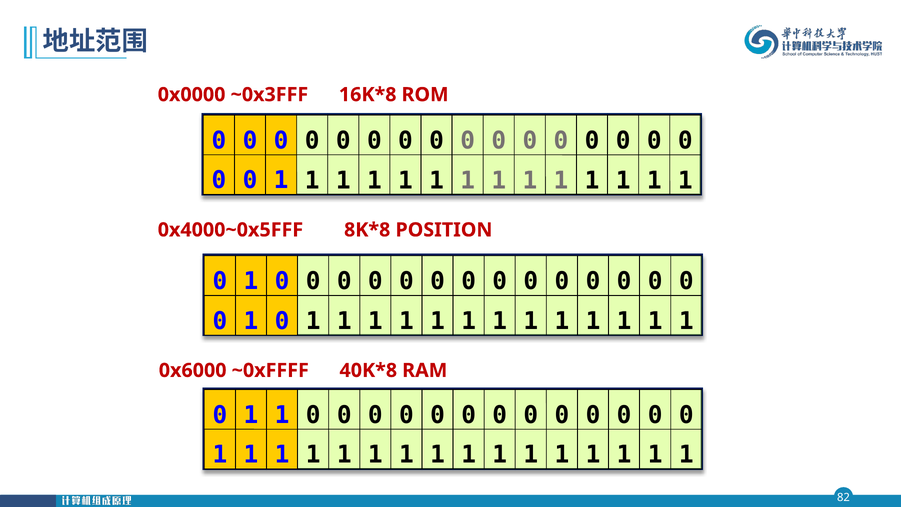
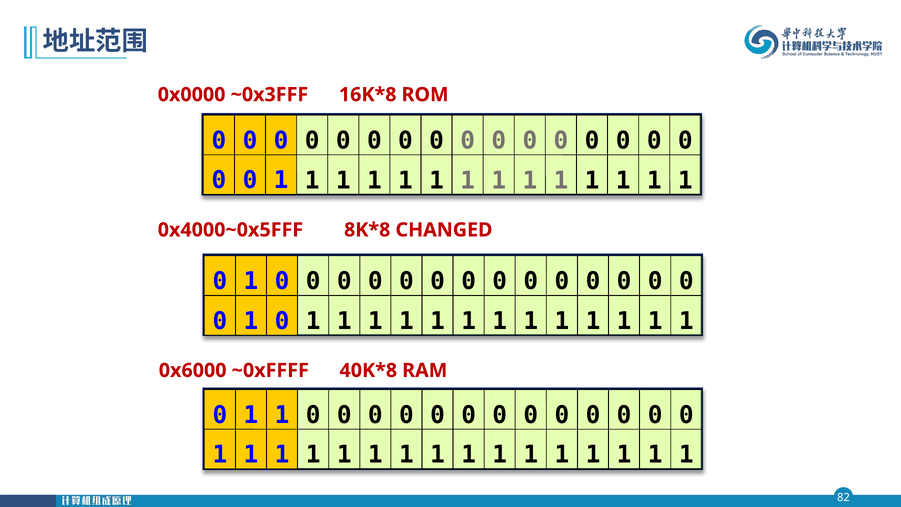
POSITION: POSITION -> CHANGED (444, 230)
